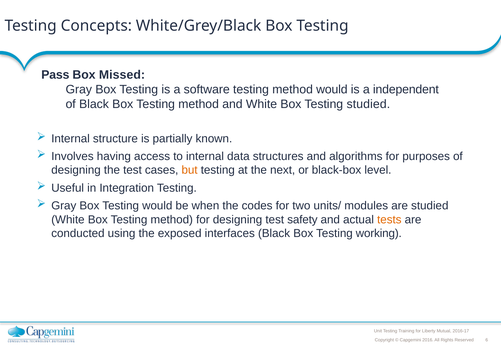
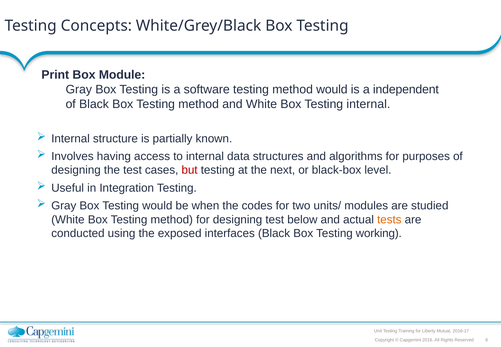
Pass: Pass -> Print (55, 75)
Missed: Missed -> Module (122, 75)
Testing studied: studied -> internal (368, 104)
but colour: orange -> red (190, 170)
safety: safety -> below (302, 219)
